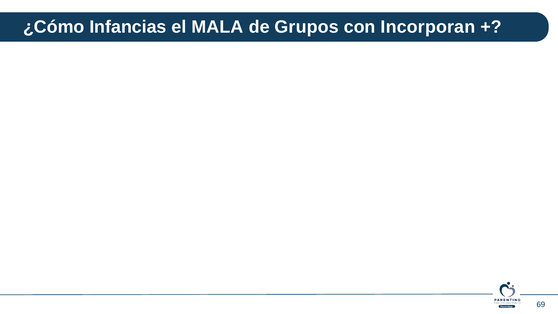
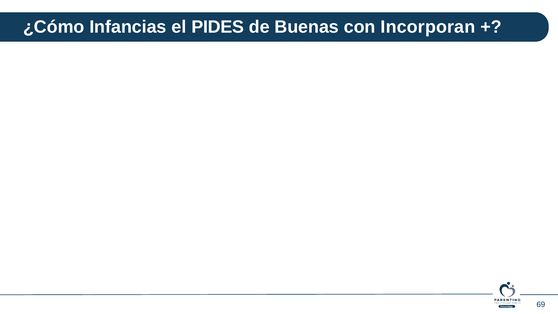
MALA: MALA -> PIDES (218, 27)
Grupos: Grupos -> Buenas (307, 27)
